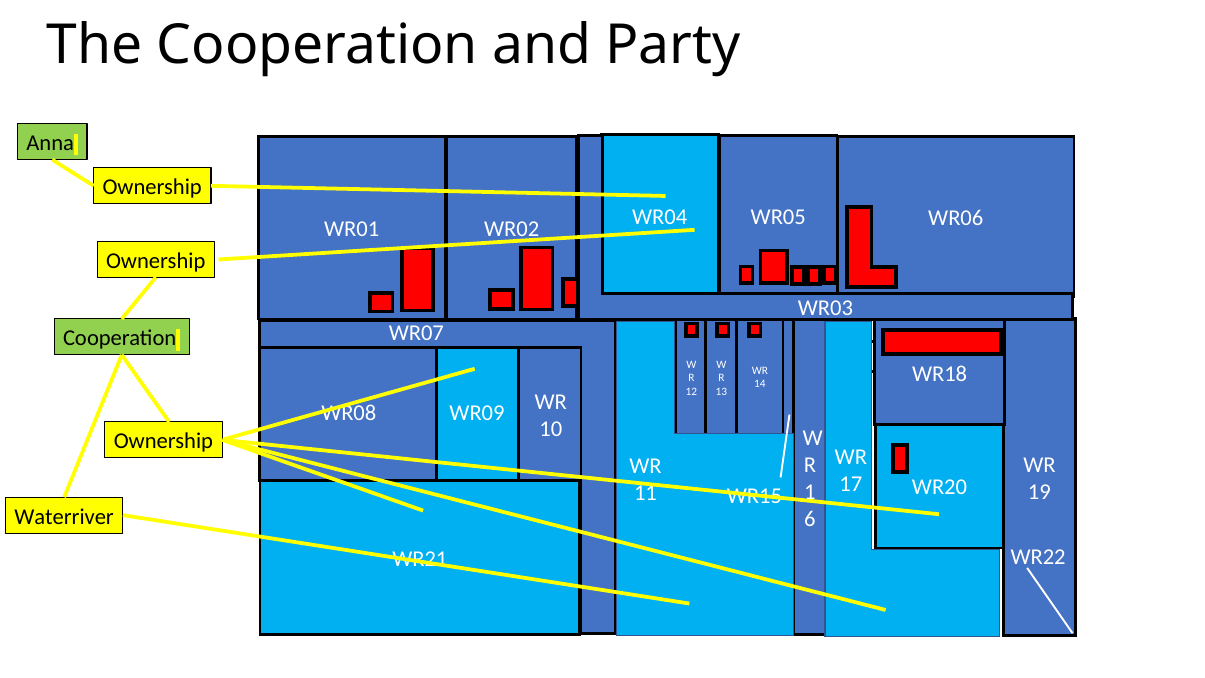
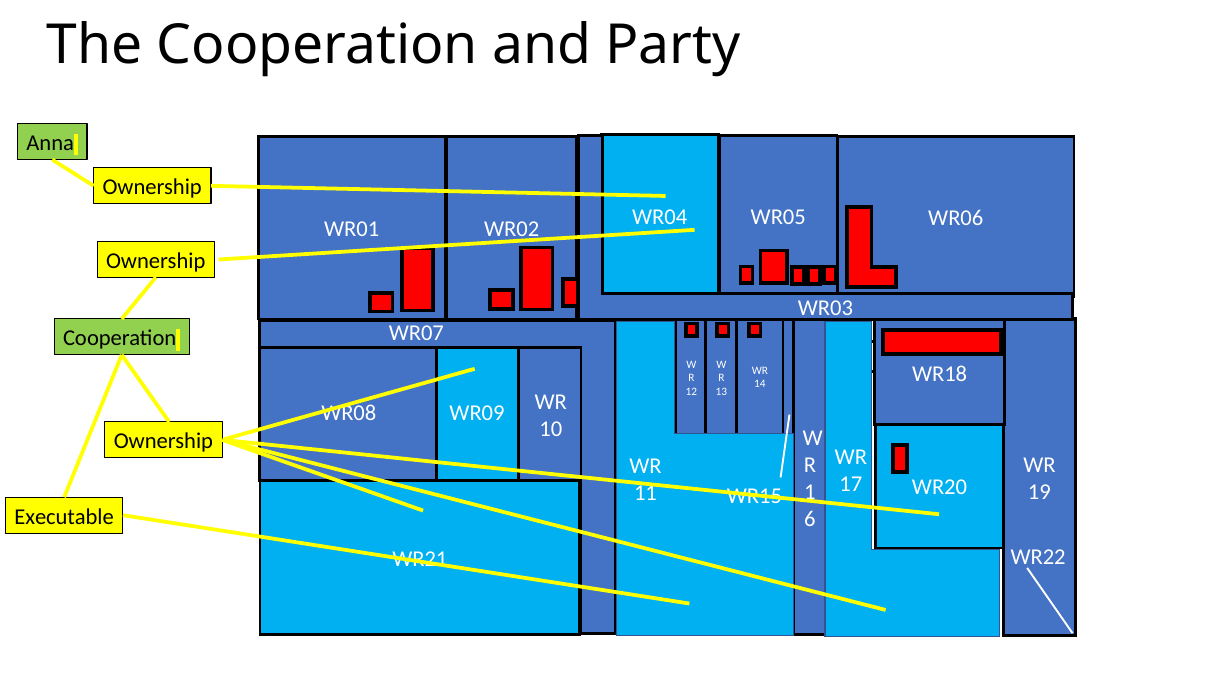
Waterriver: Waterriver -> Executable (64, 517)
